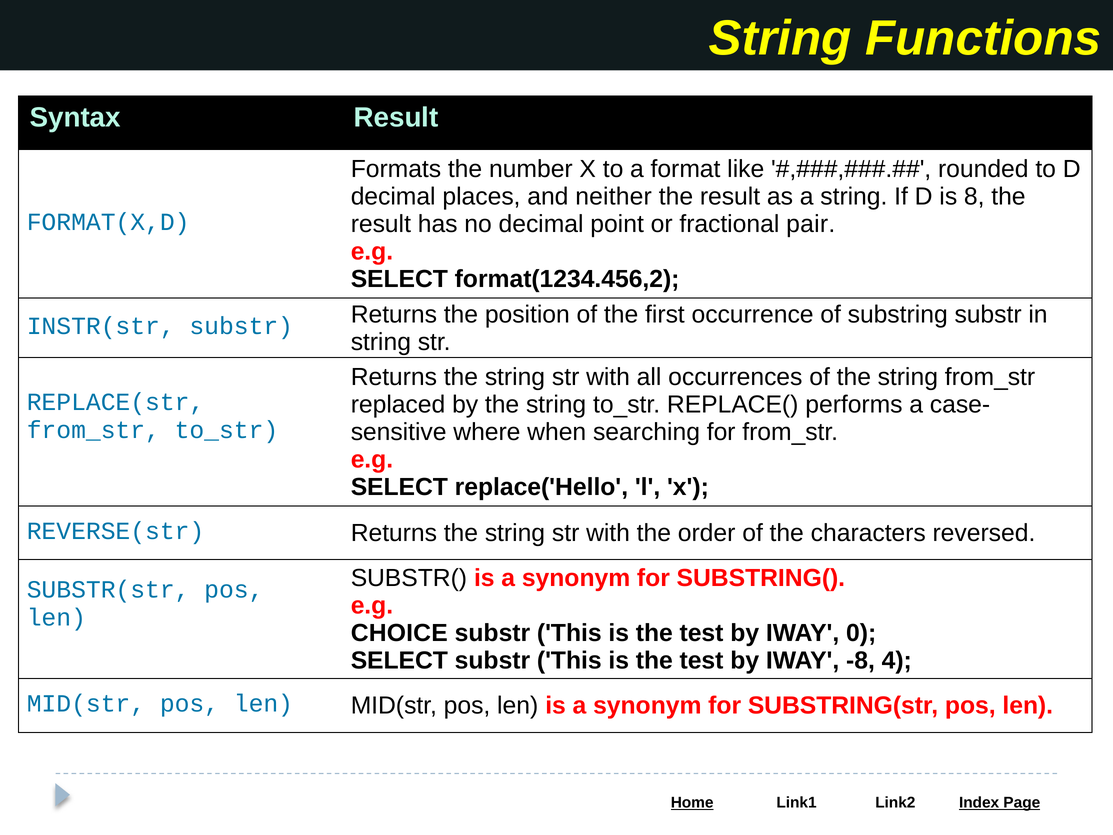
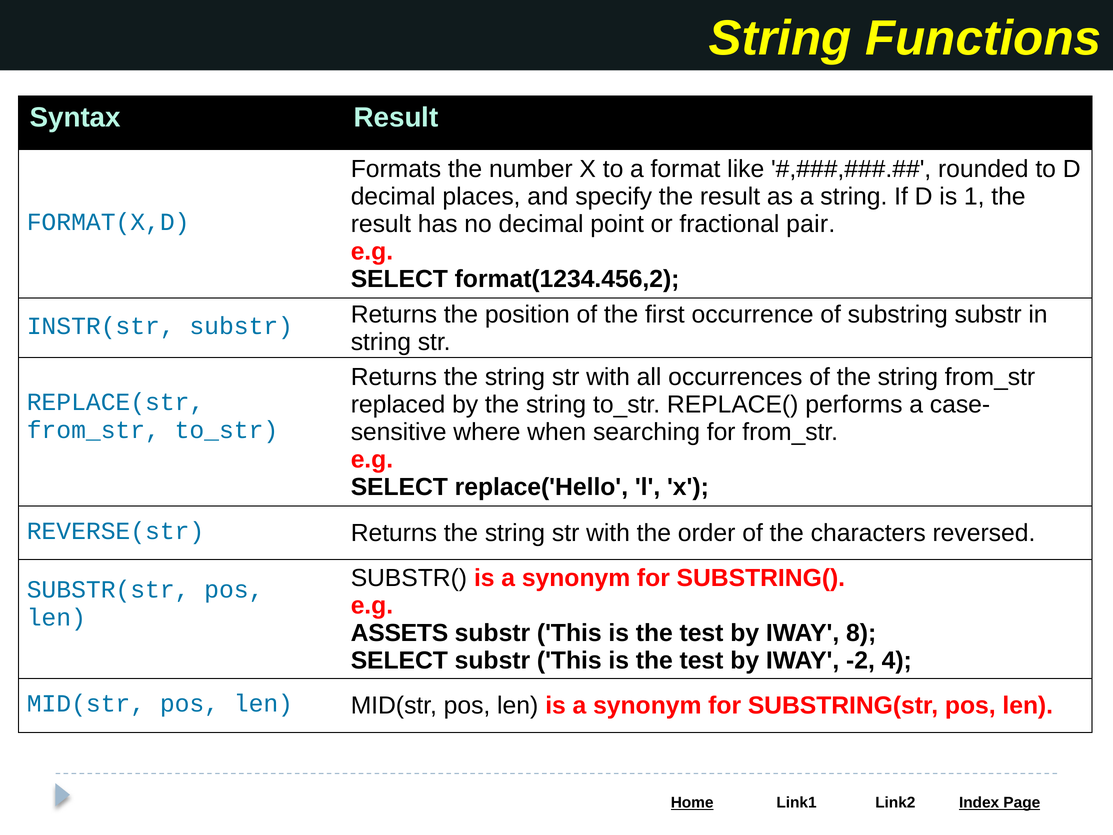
neither: neither -> specify (614, 197)
8: 8 -> 1 (974, 197)
CHOICE: CHOICE -> ASSETS (399, 633)
0: 0 -> 8 (861, 633)
-8: -8 -> -2 (860, 660)
